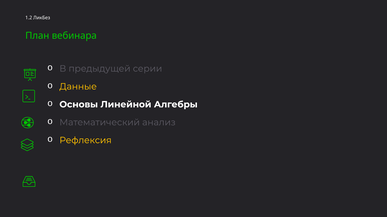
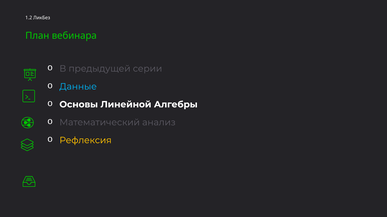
Данные colour: yellow -> light blue (78, 86)
